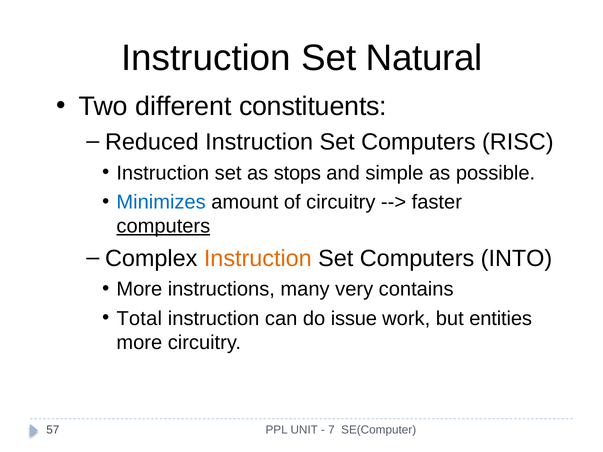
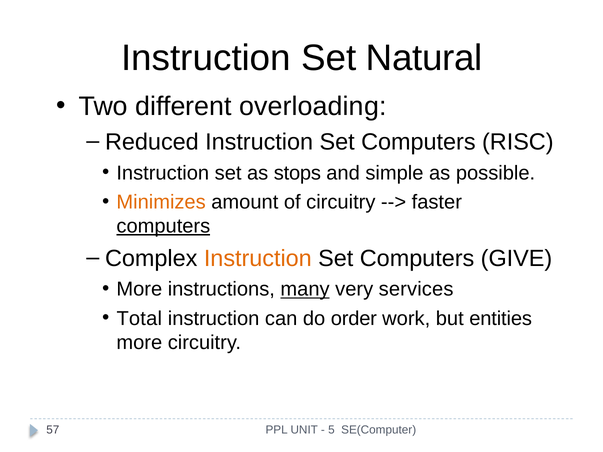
constituents: constituents -> overloading (313, 106)
Minimizes colour: blue -> orange (161, 202)
INTO: INTO -> GIVE (516, 259)
many underline: none -> present (305, 289)
contains: contains -> services (416, 289)
issue: issue -> order (354, 319)
7: 7 -> 5 (331, 430)
